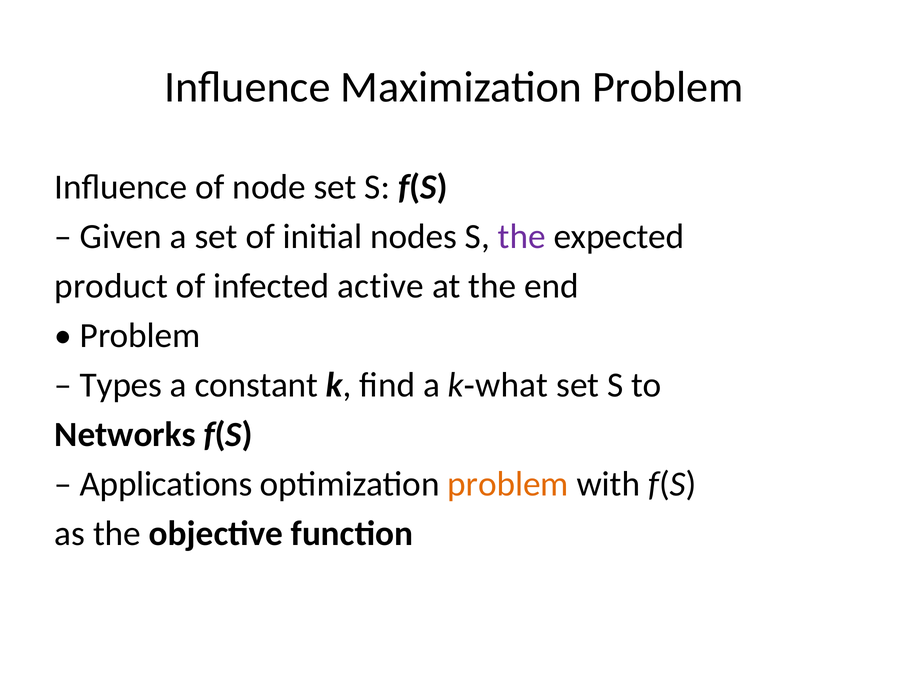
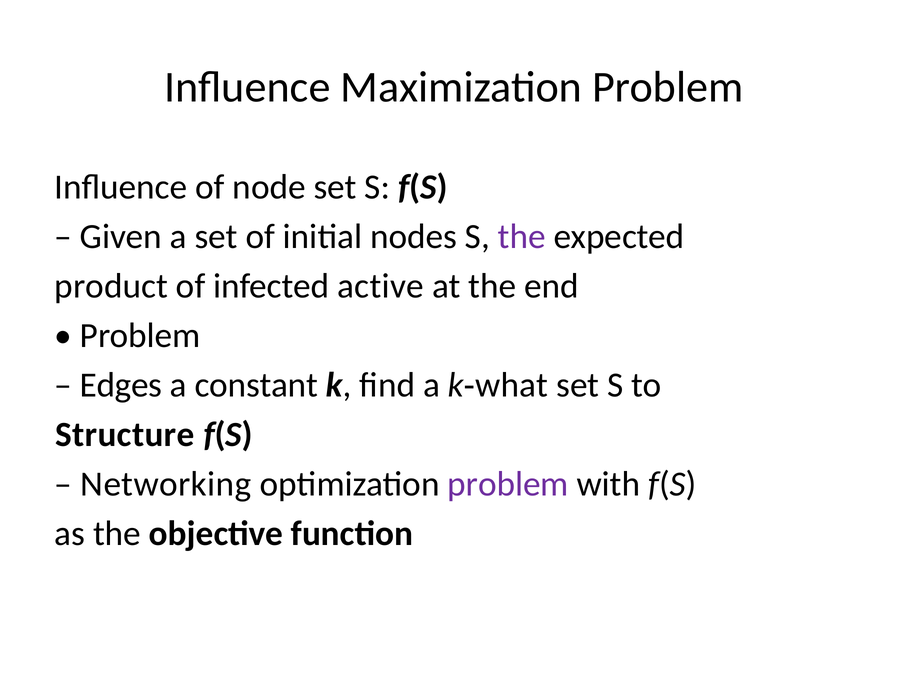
Types: Types -> Edges (121, 385)
Networks: Networks -> Structure (125, 434)
Applications: Applications -> Networking (166, 484)
problem colour: orange -> purple (508, 484)
